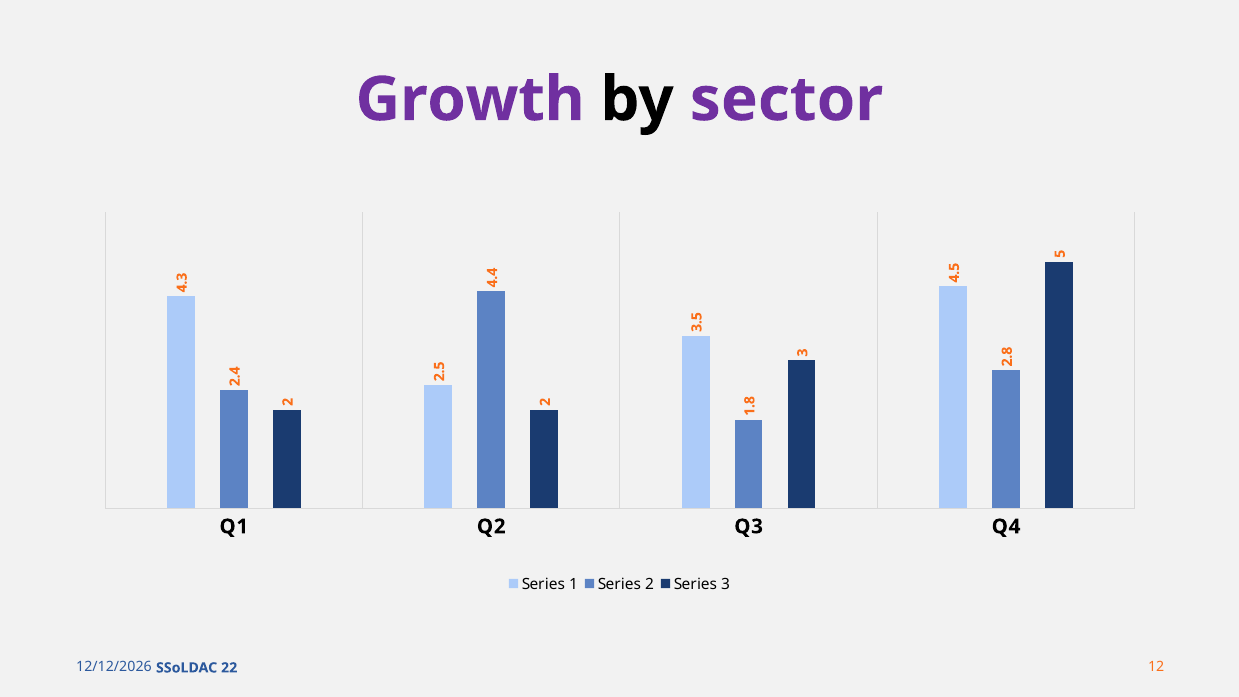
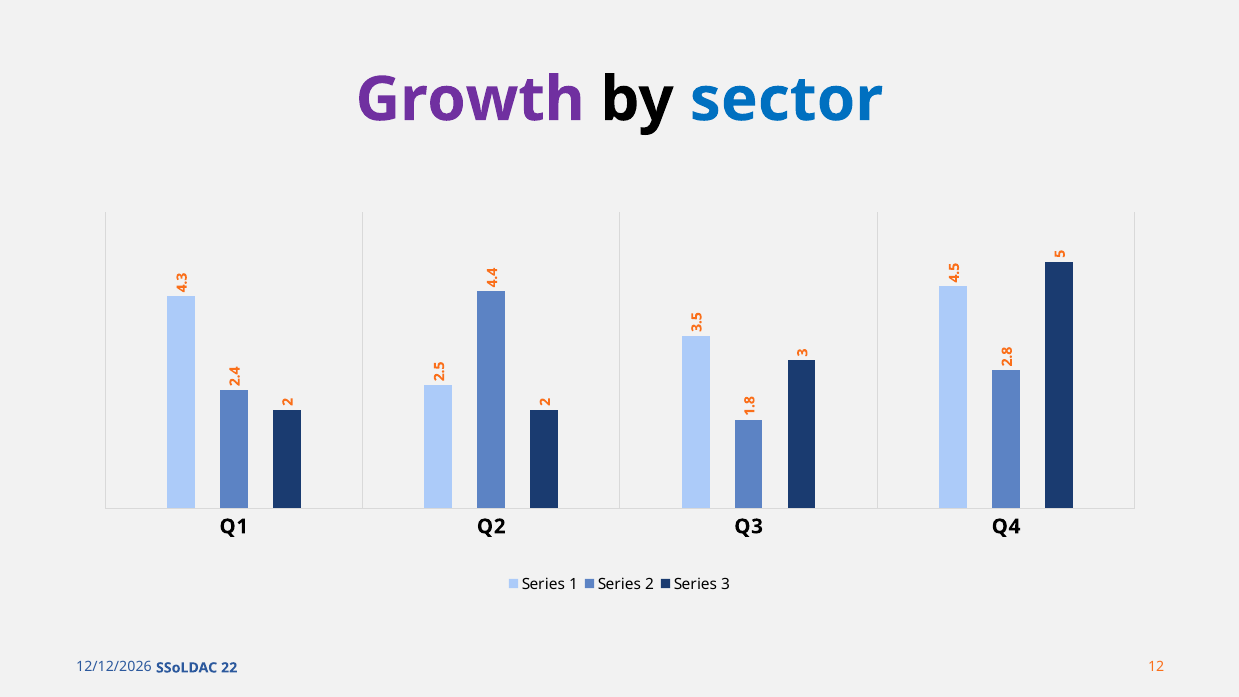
sector colour: purple -> blue (786, 100)
